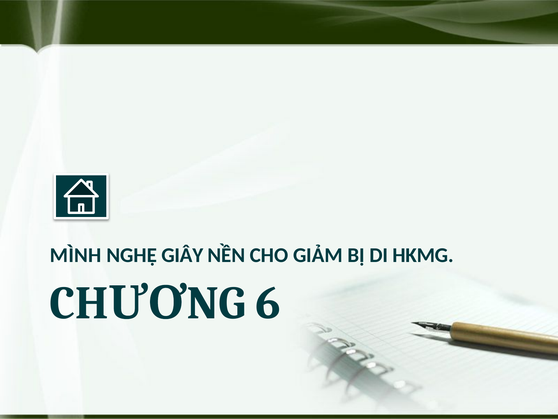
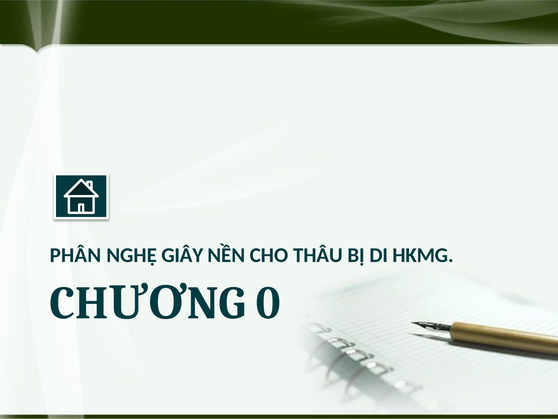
MÌNH: MÌNH -> PHÂN (76, 255)
GIẢM: GIẢM -> THÂU (318, 255)
6: 6 -> 0 (268, 303)
